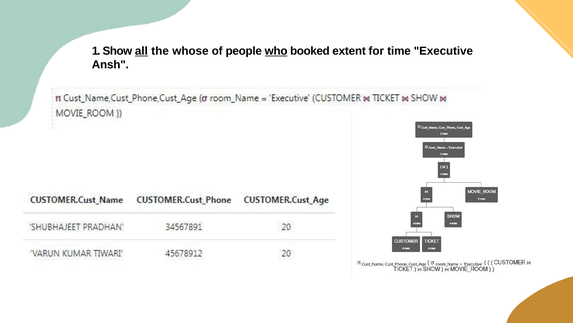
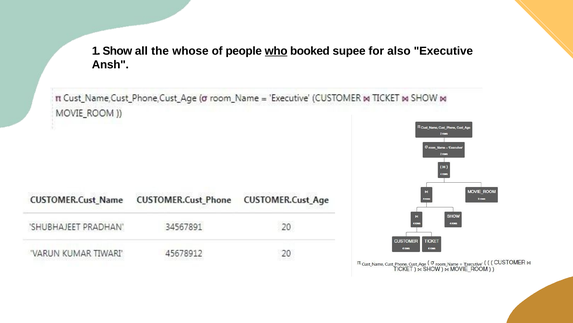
all underline: present -> none (141, 51)
extent: extent -> supee (349, 51)
time: time -> also (399, 51)
